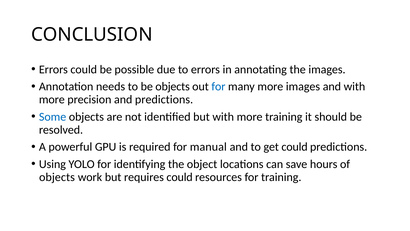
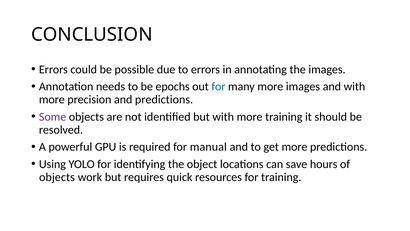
be objects: objects -> epochs (173, 87)
Some colour: blue -> purple (53, 117)
get could: could -> more (295, 147)
requires could: could -> quick (180, 177)
